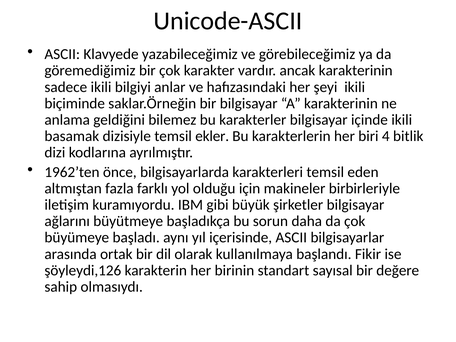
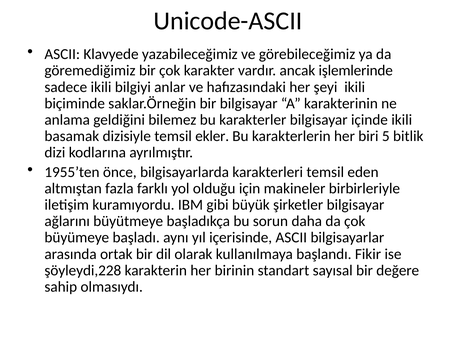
ancak karakterinin: karakterinin -> işlemlerinde (356, 71)
4: 4 -> 5 (386, 136)
1962’ten: 1962’ten -> 1955’ten (72, 172)
şöyleydi,126: şöyleydi,126 -> şöyleydi,228 (83, 270)
